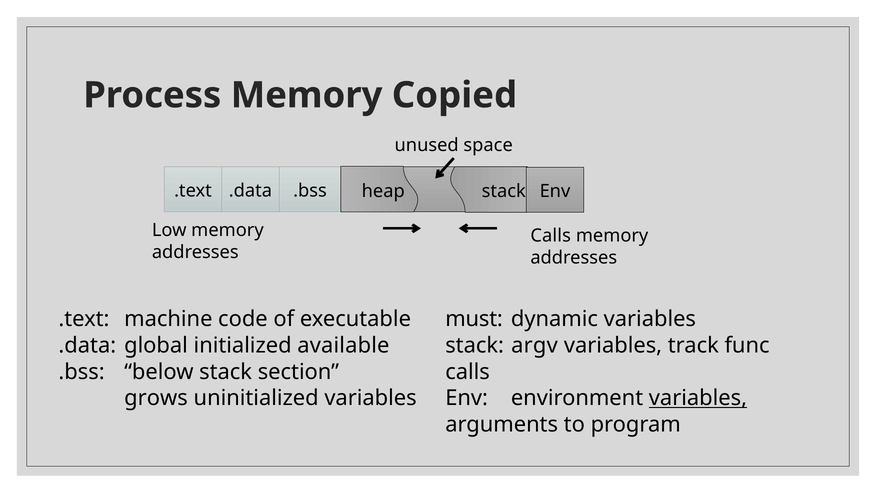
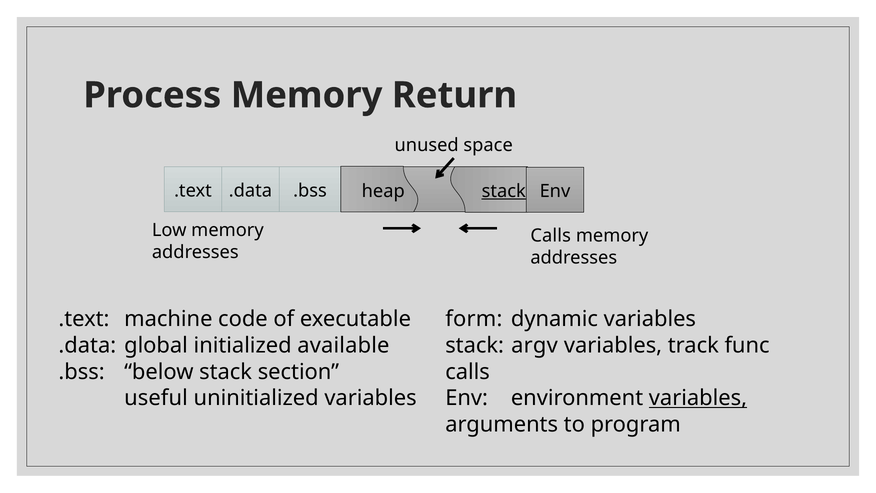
Copied: Copied -> Return (454, 95)
stack underline: none -> present (504, 191)
must: must -> form (474, 319)
grows: grows -> useful (156, 398)
